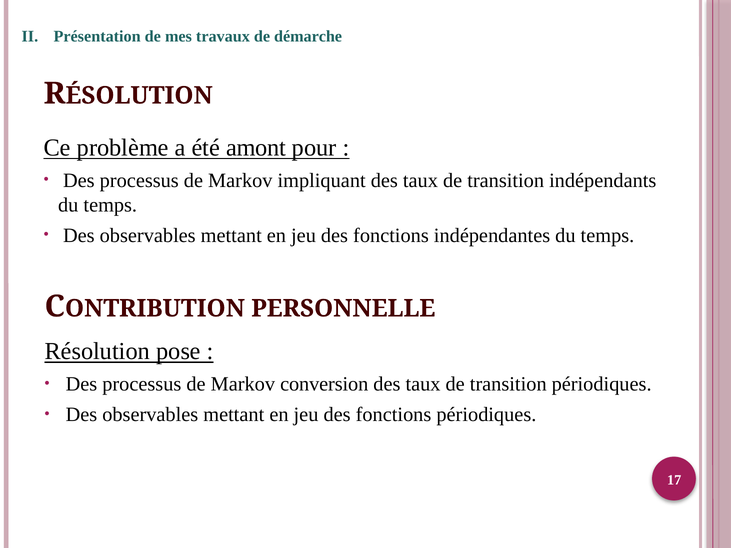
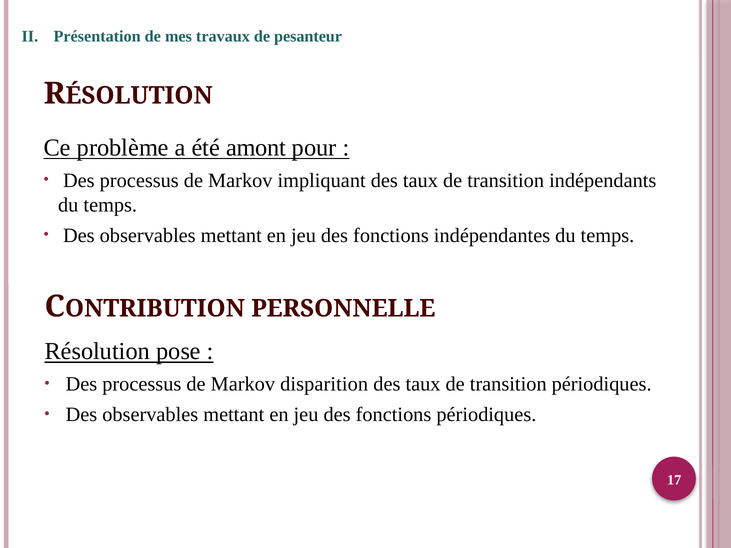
démarche: démarche -> pesanteur (308, 37)
conversion: conversion -> disparition (324, 384)
